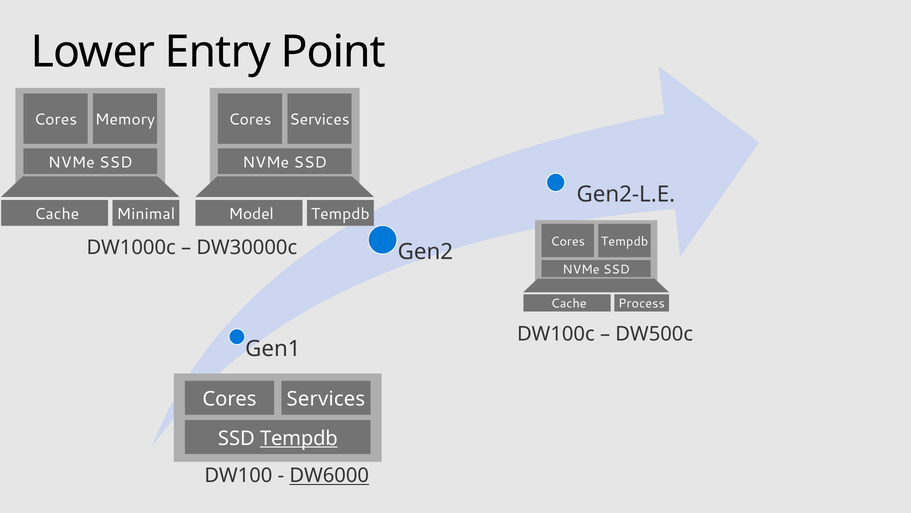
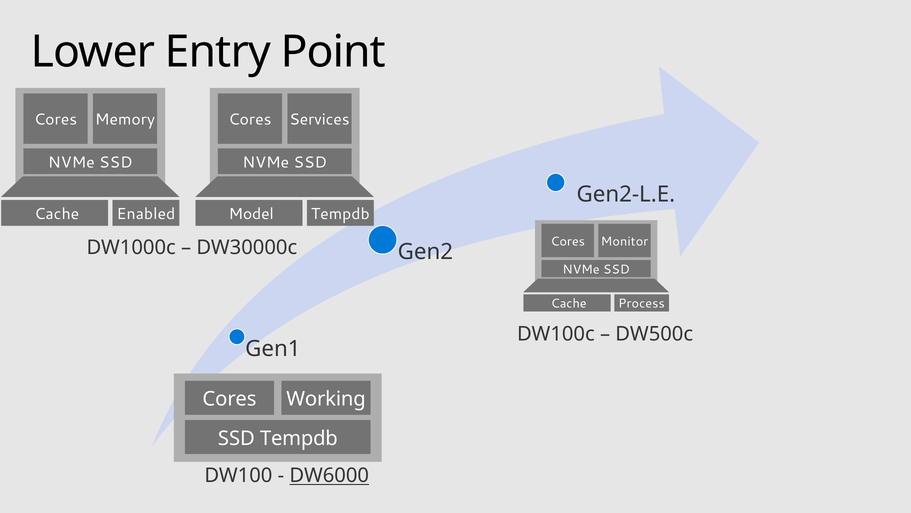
Minimal: Minimal -> Enabled (146, 214)
Cores Tempdb: Tempdb -> Monitor (625, 241)
Services: Services -> Working (326, 399)
Tempdb underline: present -> none (299, 438)
